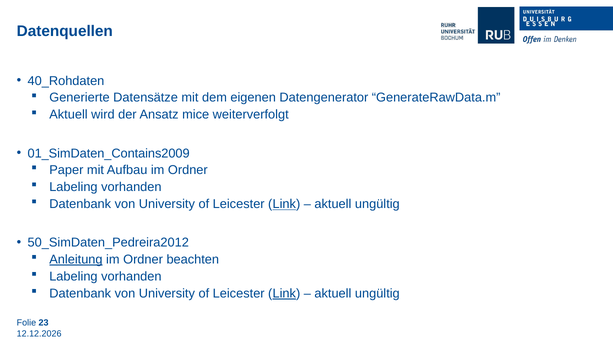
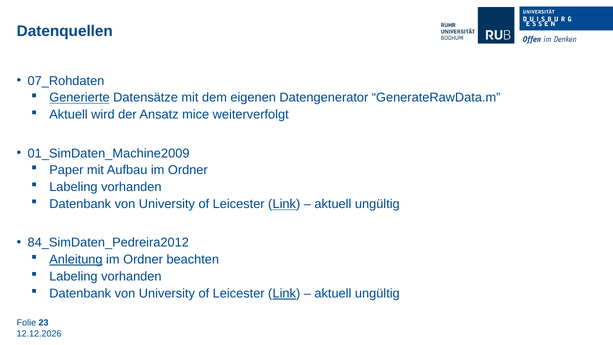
40_Rohdaten: 40_Rohdaten -> 07_Rohdaten (66, 81)
Generierte underline: none -> present (80, 98)
01_SimDaten_Contains2009: 01_SimDaten_Contains2009 -> 01_SimDaten_Machine2009 (109, 153)
50_SimDaten_Pedreira2012: 50_SimDaten_Pedreira2012 -> 84_SimDaten_Pedreira2012 (108, 242)
